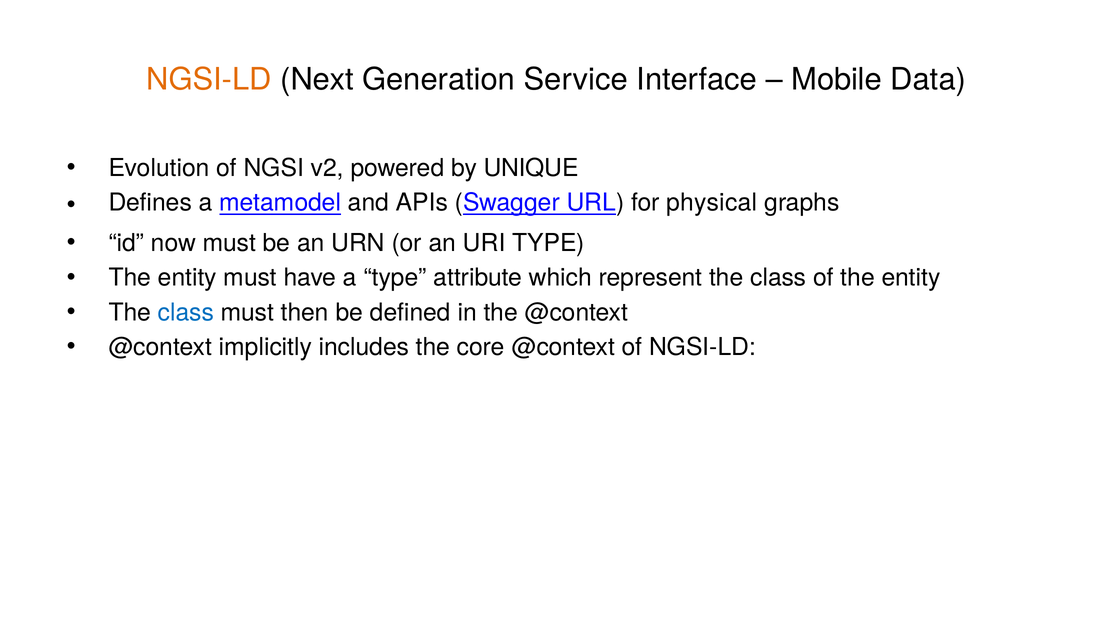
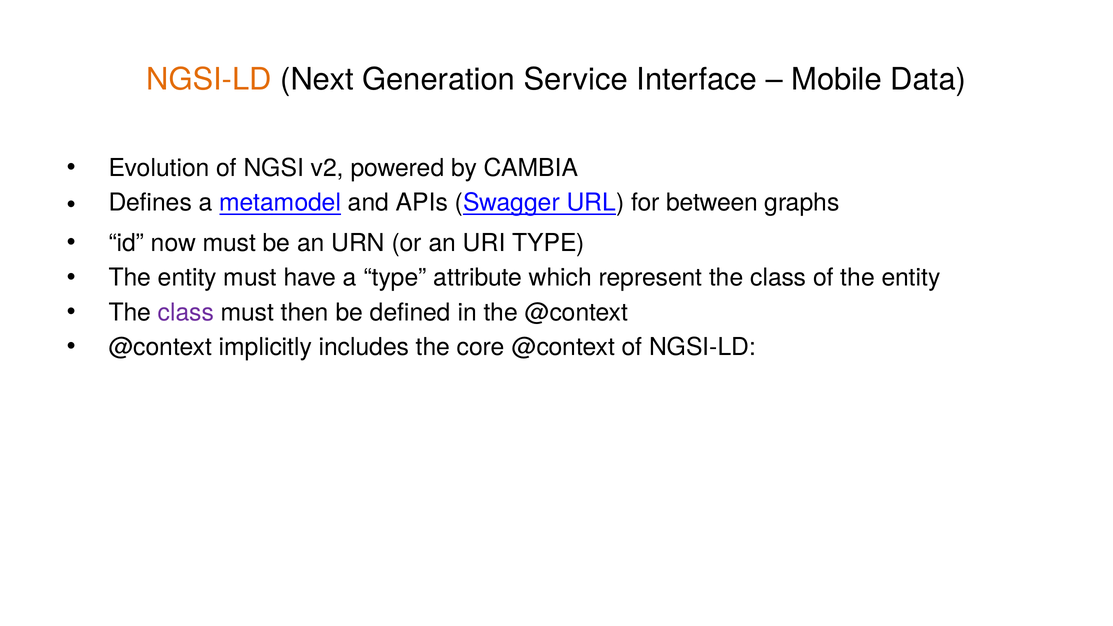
UNIQUE: UNIQUE -> CAMBIA (531, 168)
physical: physical -> between (712, 203)
class colour: blue -> purple (186, 312)
